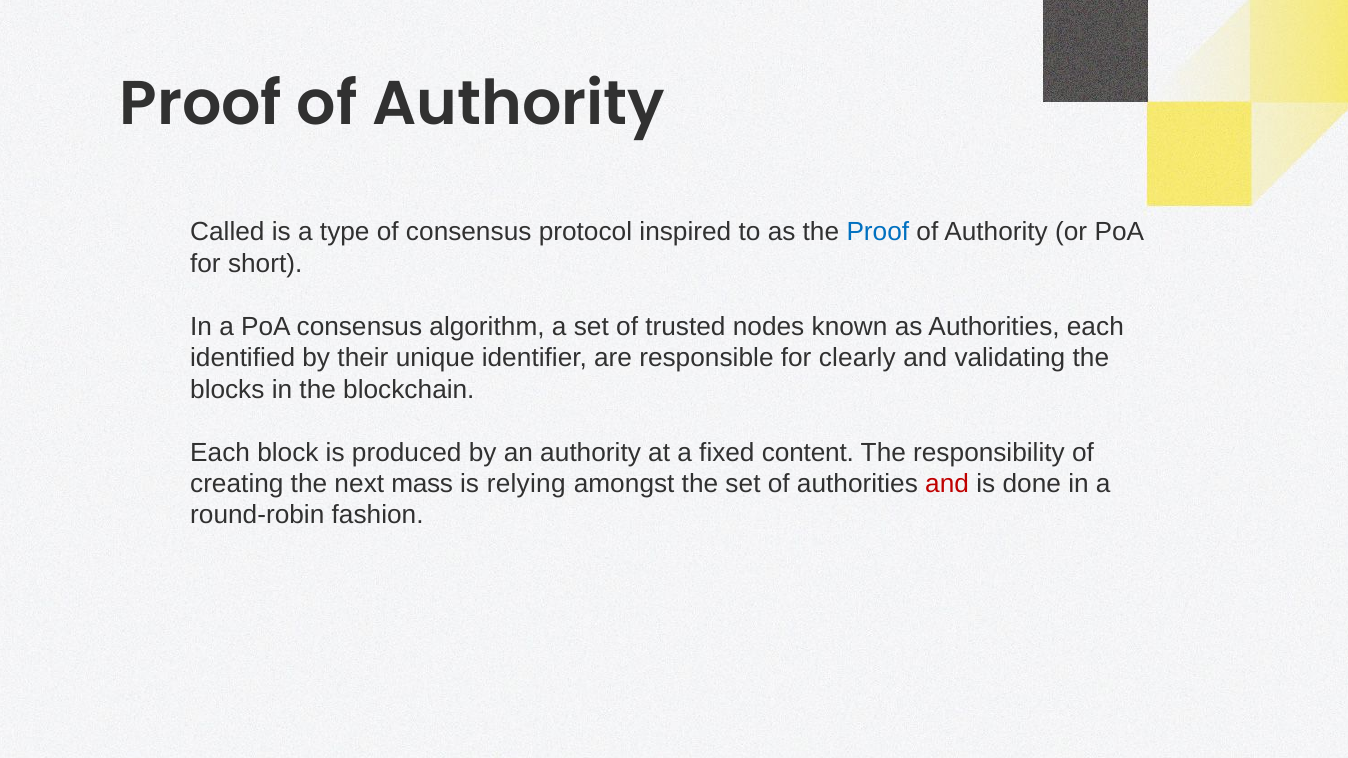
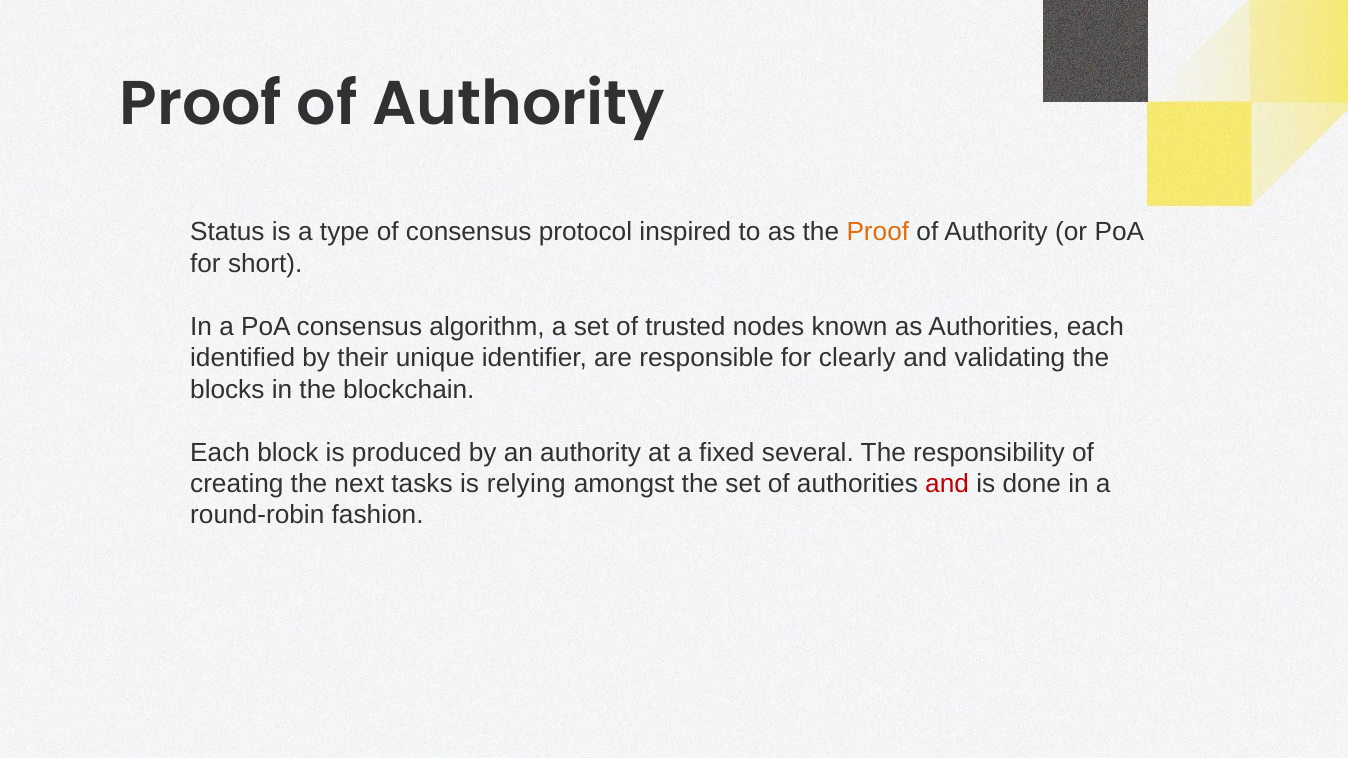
Called: Called -> Status (227, 232)
Proof colour: blue -> orange (878, 232)
content: content -> several (808, 453)
mass: mass -> tasks (422, 484)
